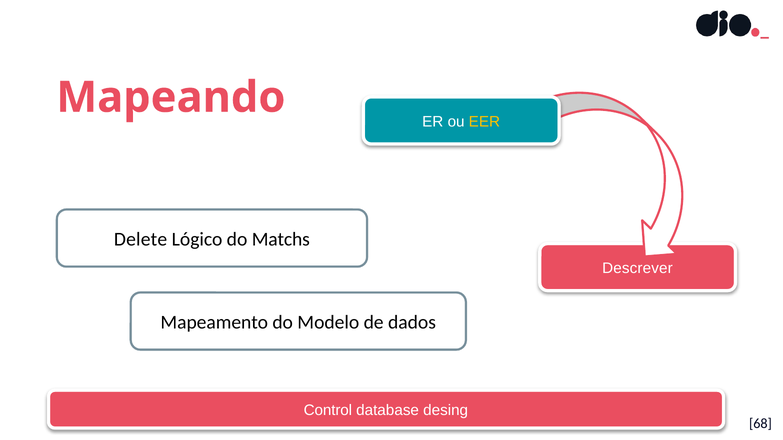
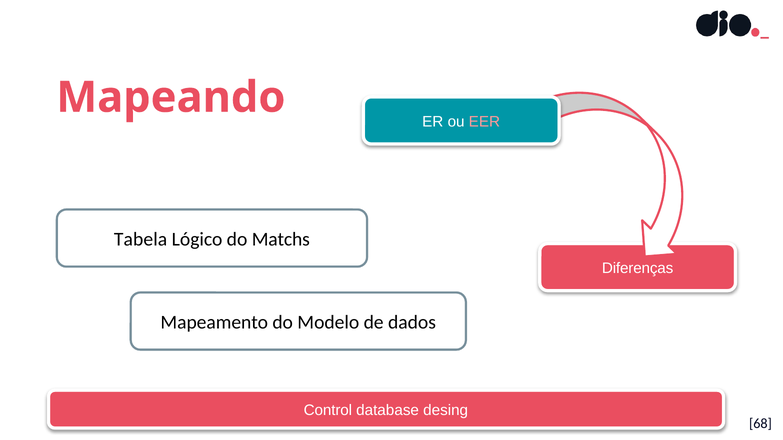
EER colour: yellow -> pink (484, 122)
Delete: Delete -> Tabela (141, 240)
Descrever: Descrever -> Diferenças (638, 268)
